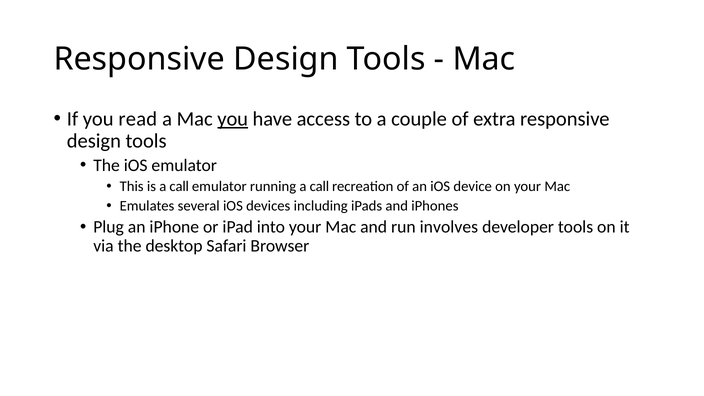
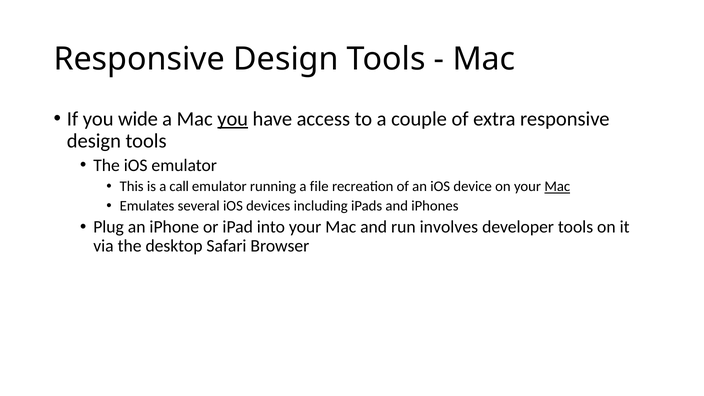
read: read -> wide (138, 119)
running a call: call -> file (319, 187)
Mac underline: none -> present (557, 187)
